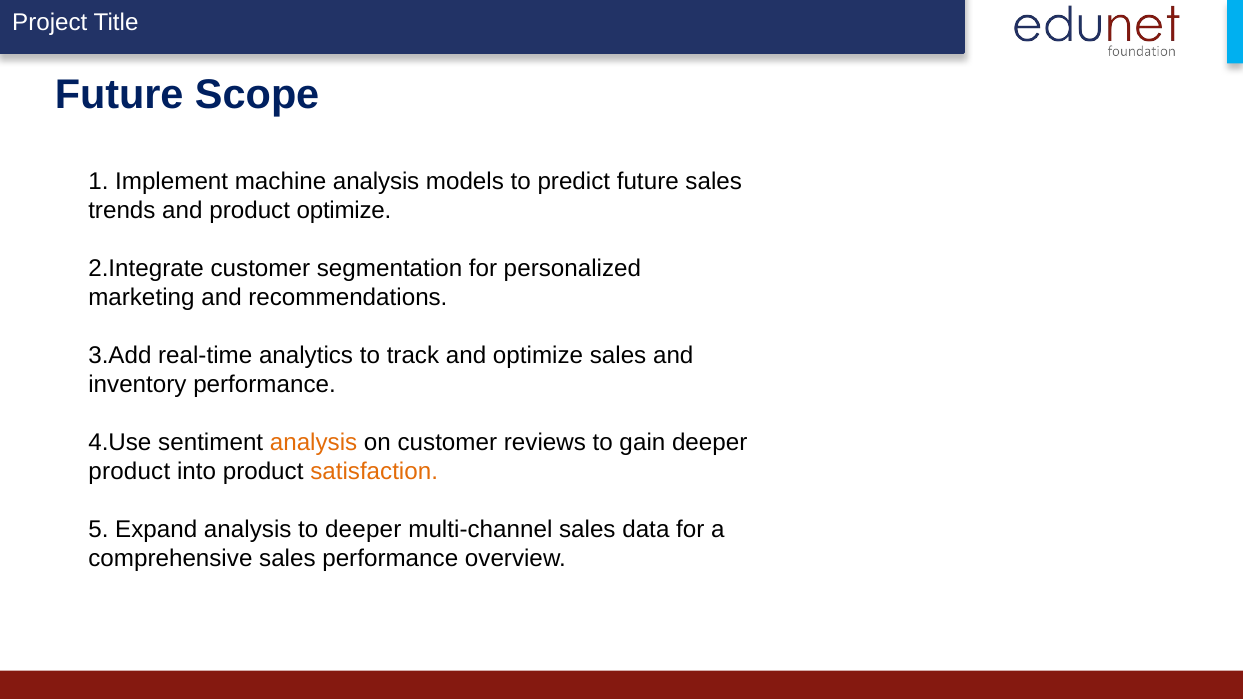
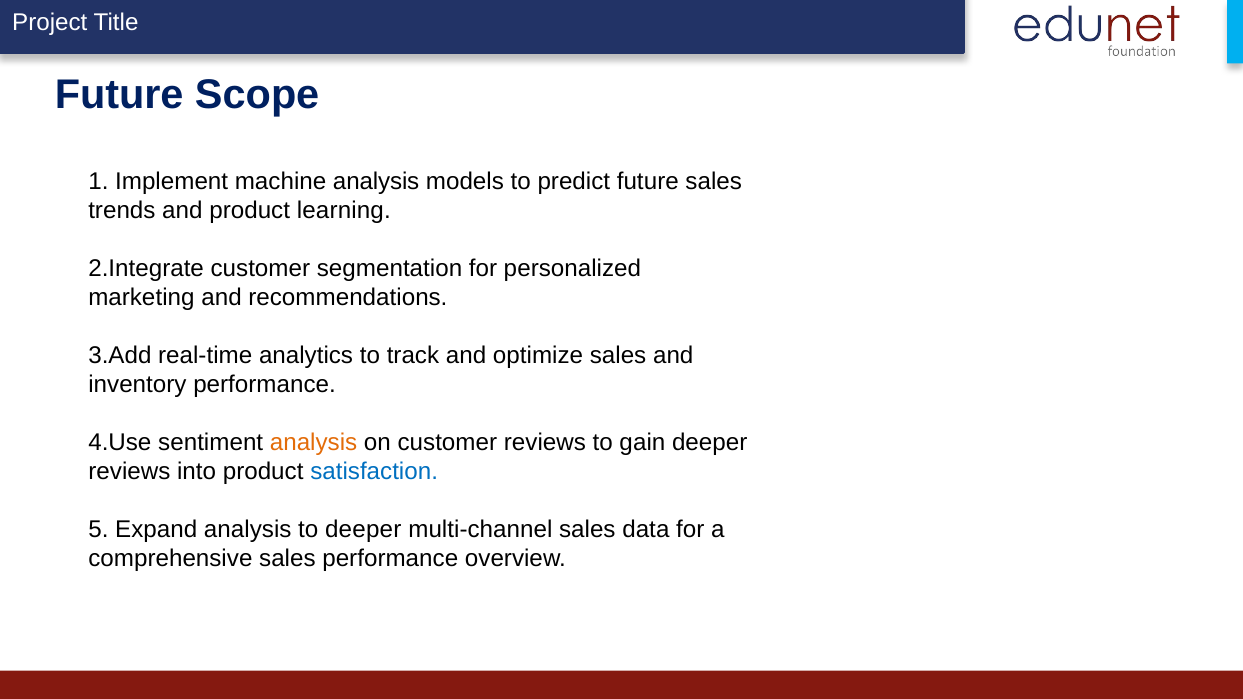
product optimize: optimize -> learning (344, 211)
product: product -> reviews (129, 472)
satisfaction colour: orange -> blue (374, 472)
